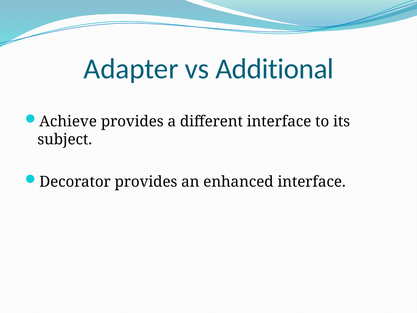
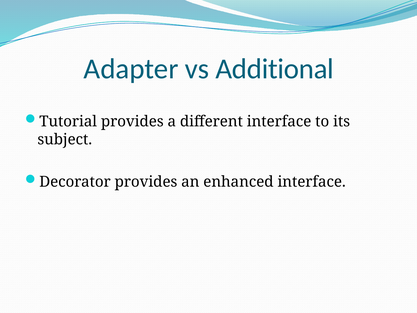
Achieve: Achieve -> Tutorial (68, 121)
